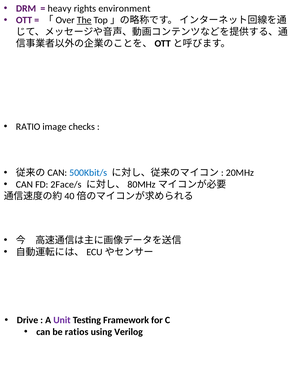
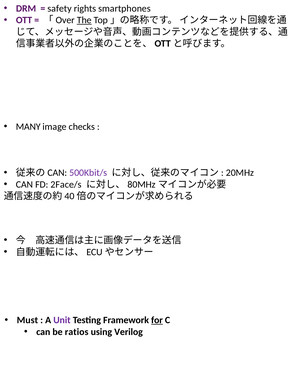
heavy: heavy -> safety (60, 8)
environment: environment -> smartphones (124, 8)
RATIO: RATIO -> MANY (28, 126)
500Kbit/s colour: blue -> purple (88, 172)
Drive: Drive -> Must (27, 320)
for underline: none -> present (157, 320)
